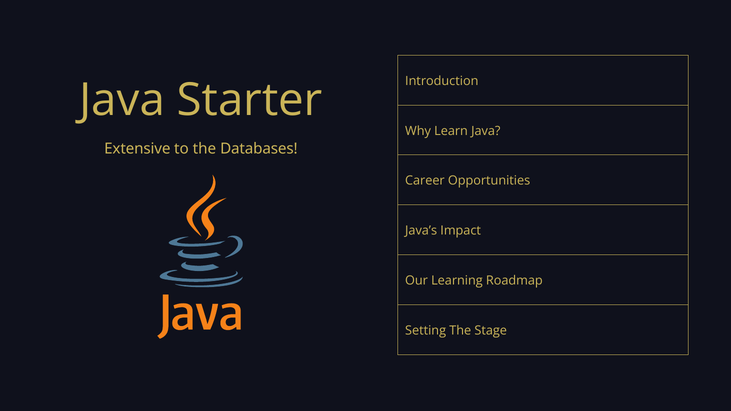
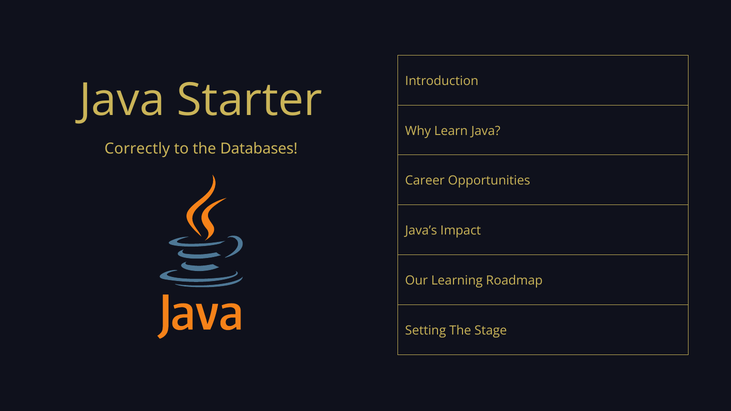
Extensive: Extensive -> Correctly (137, 149)
